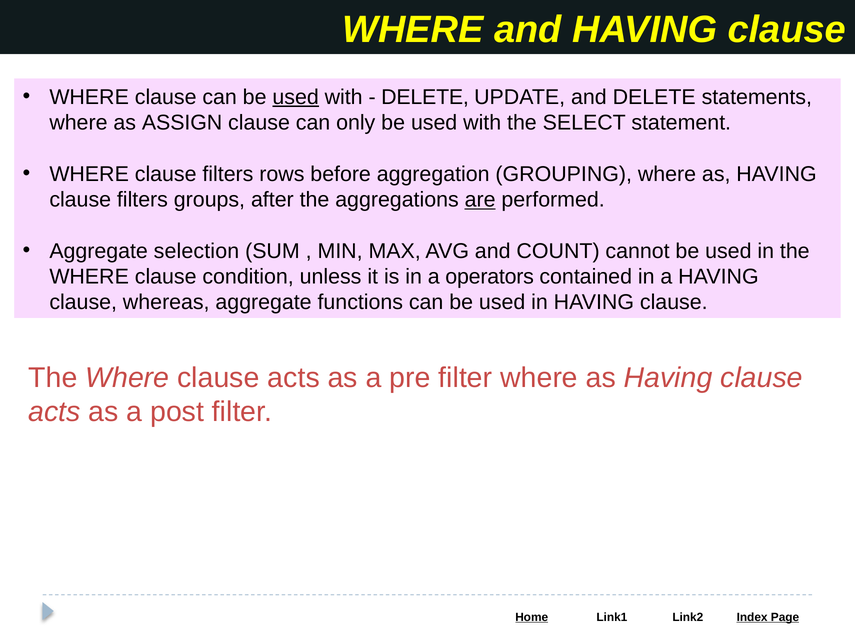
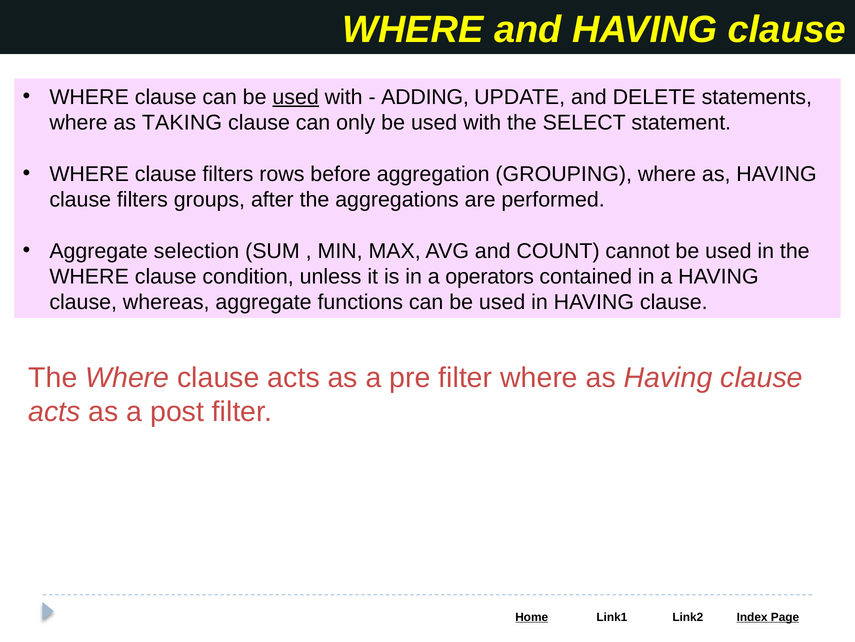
DELETE: DELETE -> ADDING (425, 97)
ASSIGN: ASSIGN -> TAKING (182, 123)
are underline: present -> none (480, 199)
